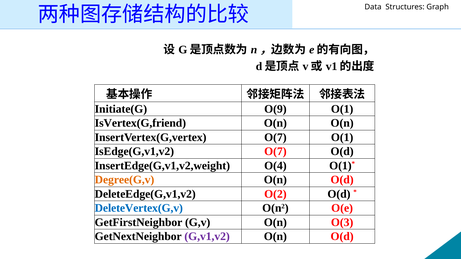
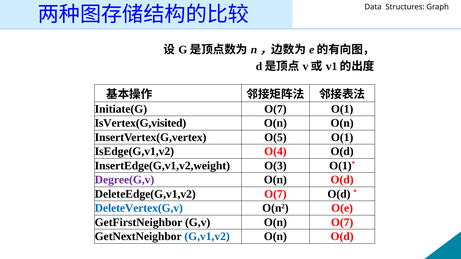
Initiate(G O(9: O(9 -> O(7 (275, 109)
IsVertex(G,friend: IsVertex(G,friend -> IsVertex(G,visited (140, 123)
InsertVertex(G,vertex O(7: O(7 -> O(5 (275, 137)
IsEdge(G,v1,v2 O(7: O(7 -> O(4 (275, 152)
O(4: O(4 -> O(3 (275, 166)
Degree(G,v colour: orange -> purple (125, 180)
DeleteEdge(G,v1,v2 O(2: O(2 -> O(7 (275, 194)
O(n O(3: O(3 -> O(7 (342, 223)
G,v1,v2 colour: purple -> blue (207, 237)
